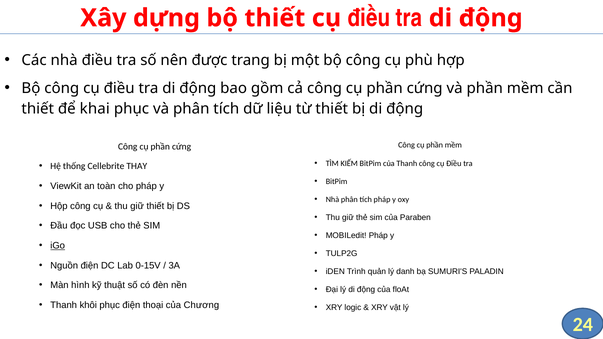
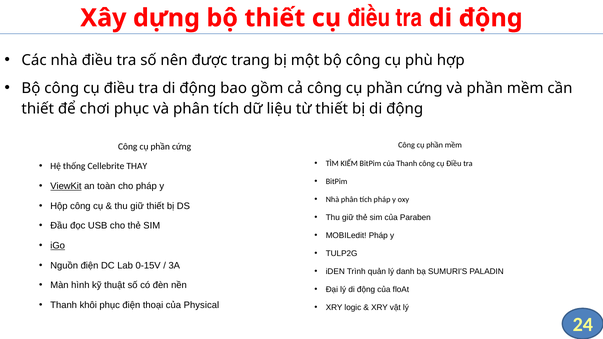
khai: khai -> chơi (95, 109)
ViewKit underline: none -> present (66, 186)
Chương: Chương -> Physical (201, 305)
